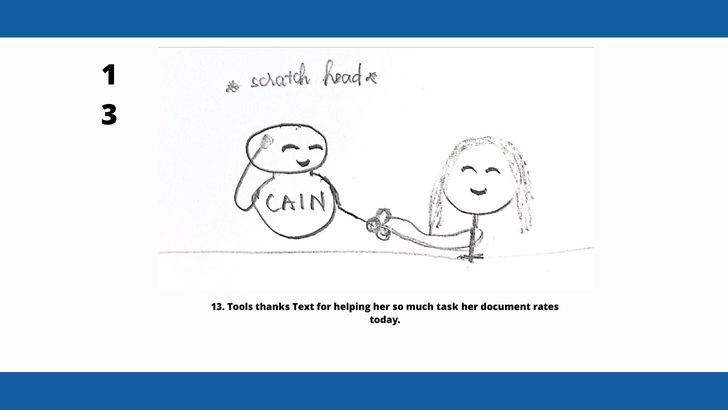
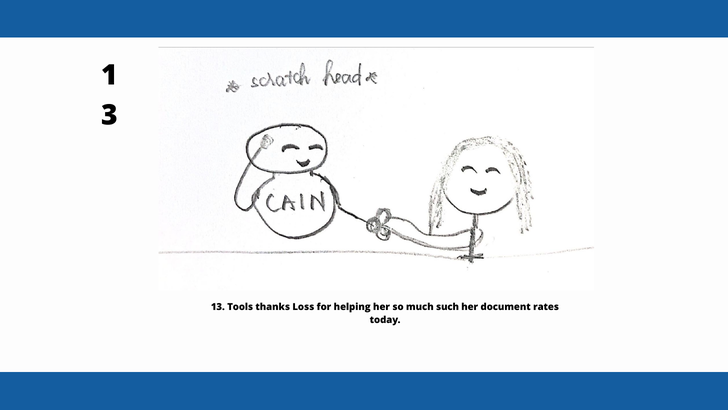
Text: Text -> Loss (303, 306)
task: task -> such (448, 306)
